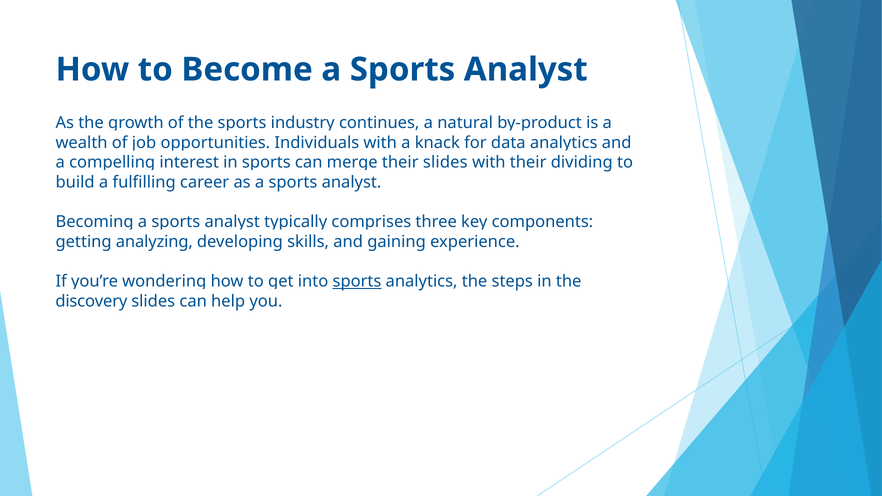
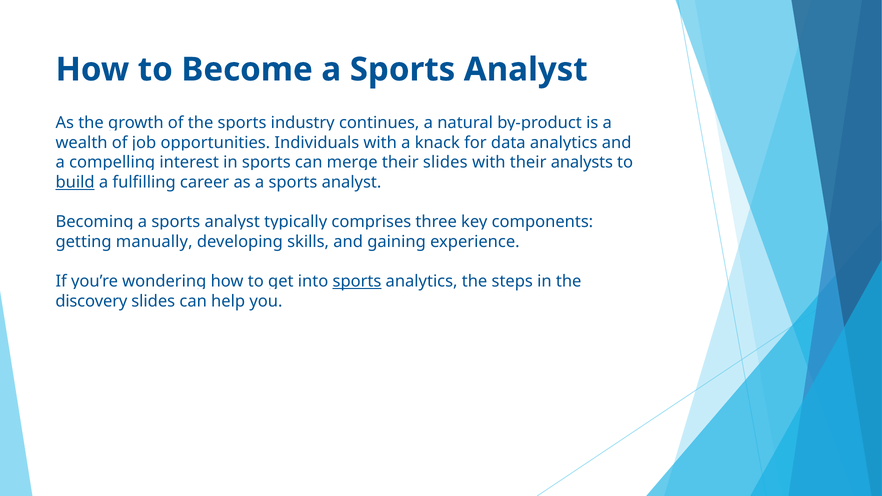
dividing: dividing -> analysts (582, 162)
build underline: none -> present (75, 182)
analyzing: analyzing -> manually (154, 242)
